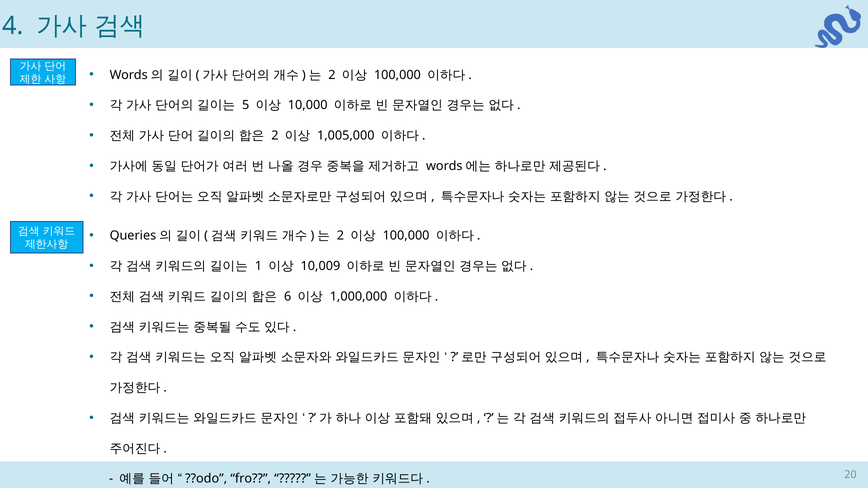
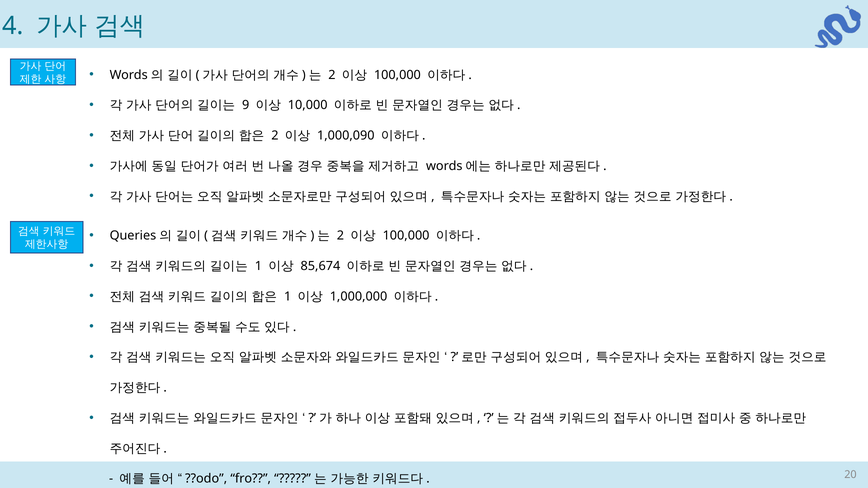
5: 5 -> 9 (246, 105)
1,005,000: 1,005,000 -> 1,000,090 (346, 136)
10,009: 10,009 -> 85,674 (320, 266)
6: 6 -> 1 (288, 297)
